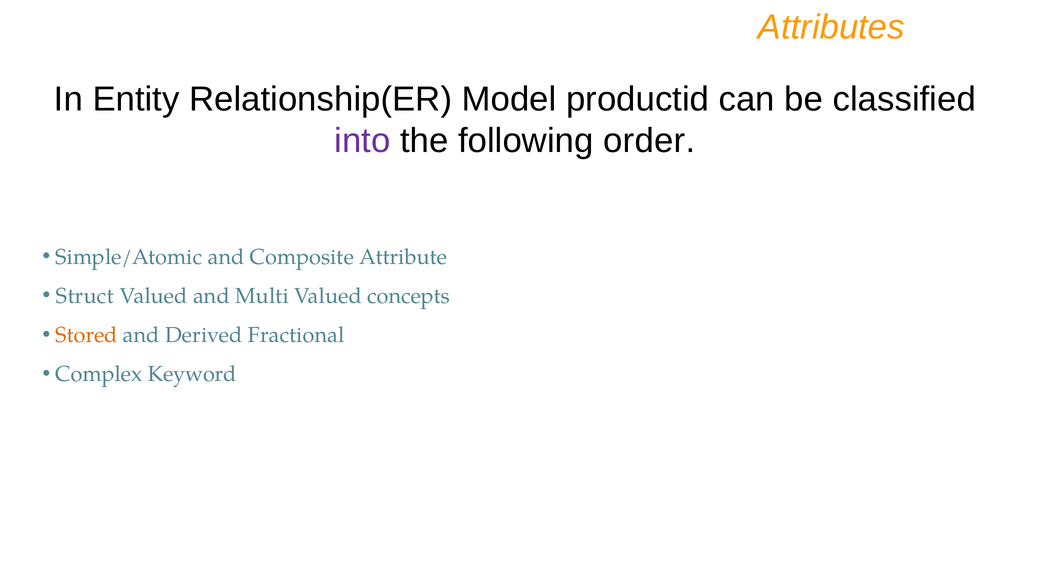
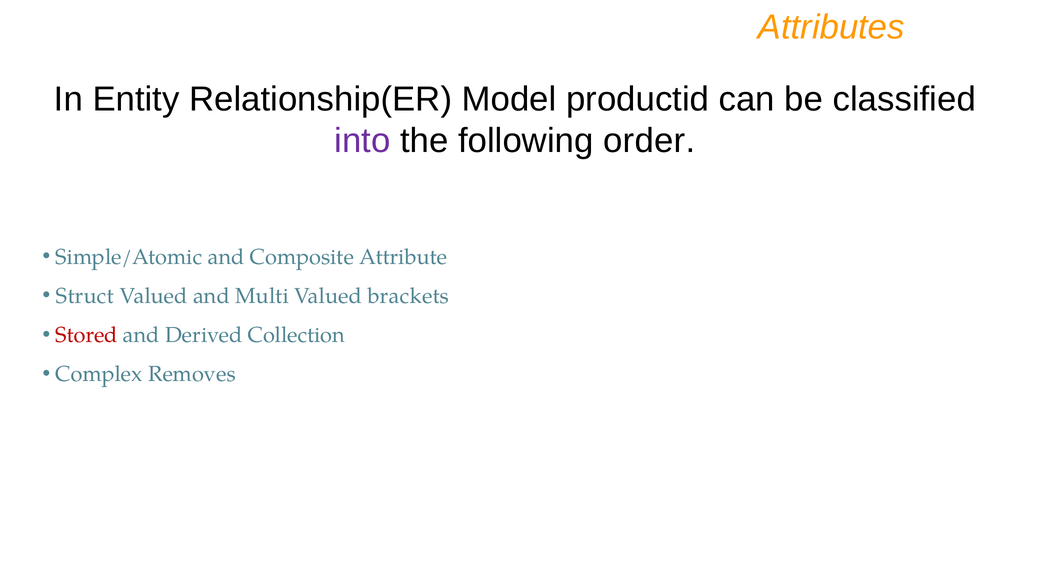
concepts: concepts -> brackets (408, 296)
Stored colour: orange -> red (87, 336)
Fractional: Fractional -> Collection (296, 336)
Keyword: Keyword -> Removes (192, 375)
